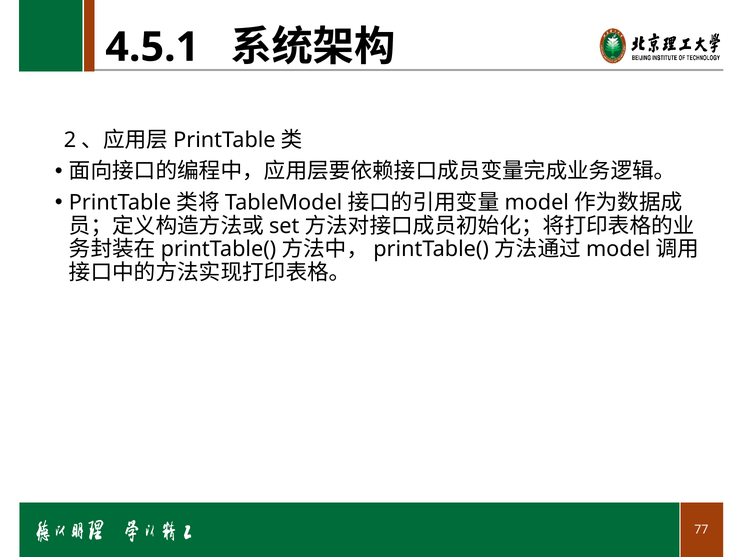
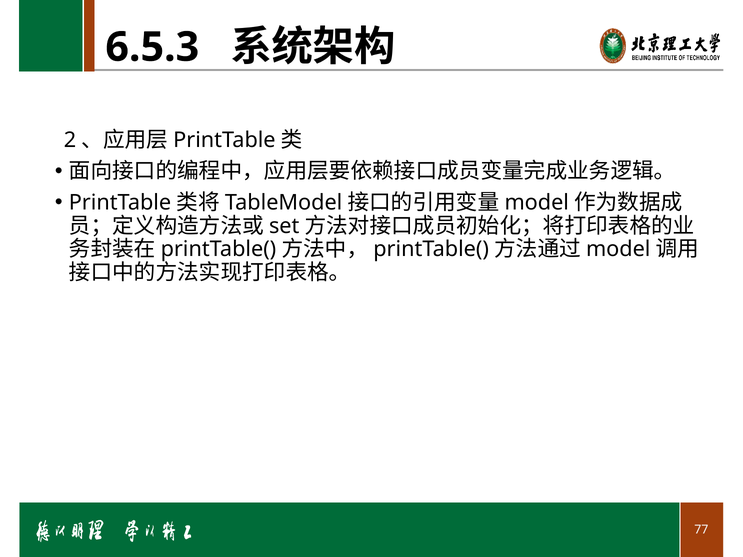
4.5.1: 4.5.1 -> 6.5.3 (152, 47)
